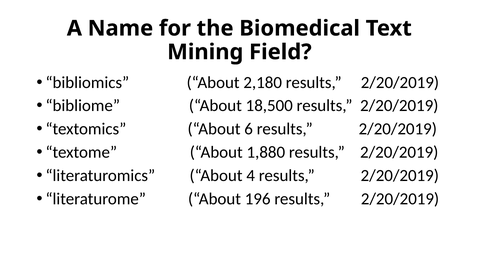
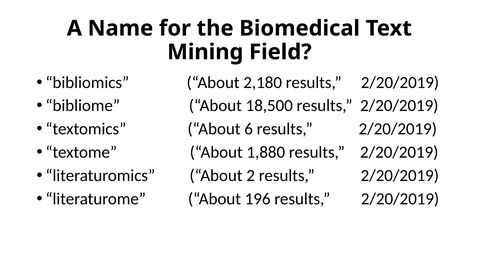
4: 4 -> 2 (251, 176)
